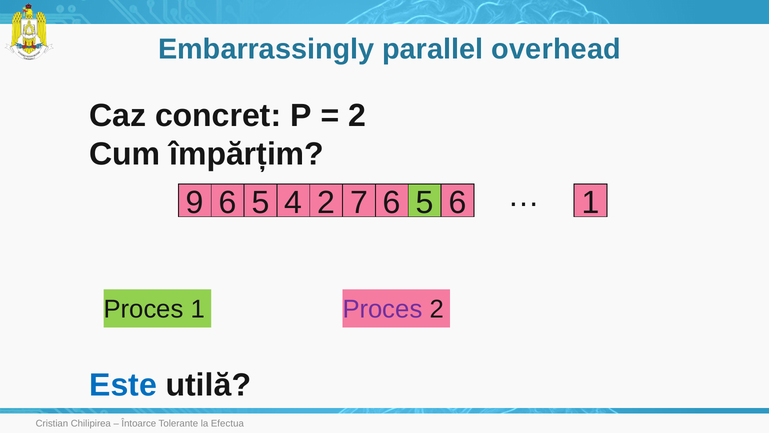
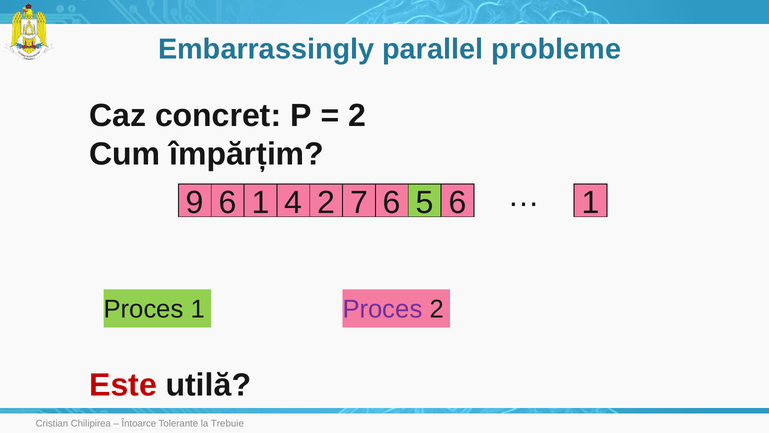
overhead: overhead -> probleme (556, 49)
9 6 5: 5 -> 1 (260, 202)
Este colour: blue -> red (123, 385)
Efectua: Efectua -> Trebuie (227, 423)
